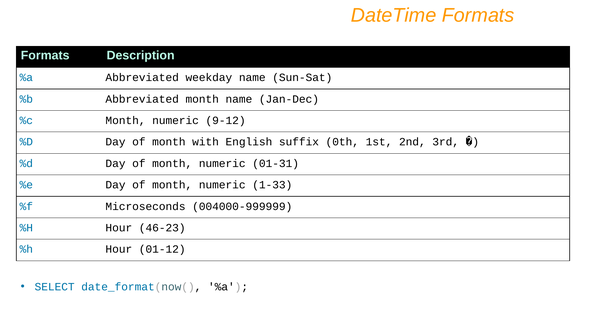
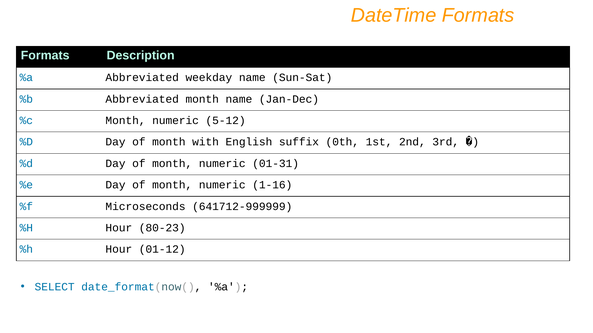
9-12: 9-12 -> 5-12 (226, 121)
1-33: 1-33 -> 1-16 (272, 185)
004000-999999: 004000-999999 -> 641712-999999 (242, 207)
46-23: 46-23 -> 80-23 (162, 228)
